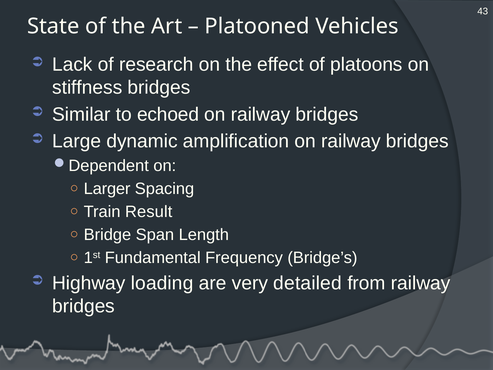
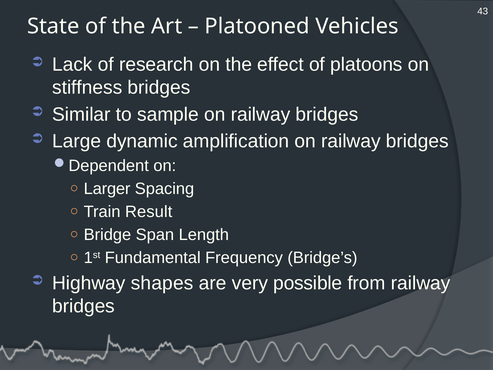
echoed: echoed -> sample (168, 114)
loading: loading -> shapes (162, 283)
detailed: detailed -> possible (308, 283)
